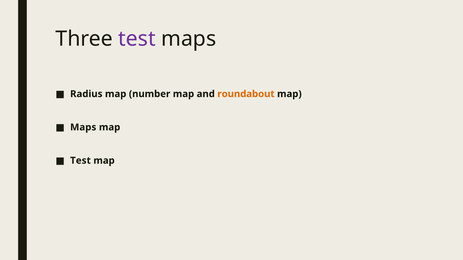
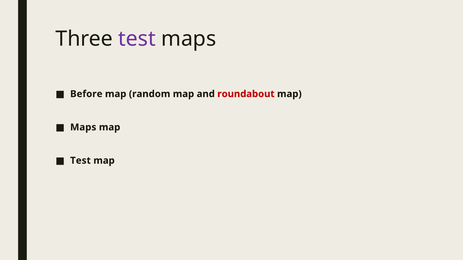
Radius: Radius -> Before (86, 94)
number: number -> random (150, 94)
roundabout colour: orange -> red (246, 94)
